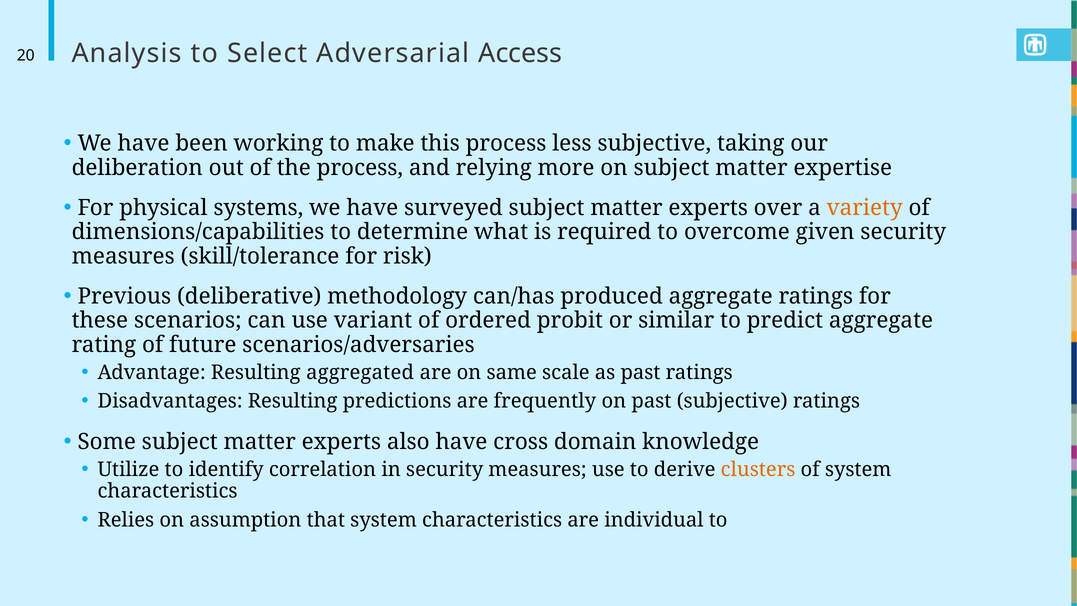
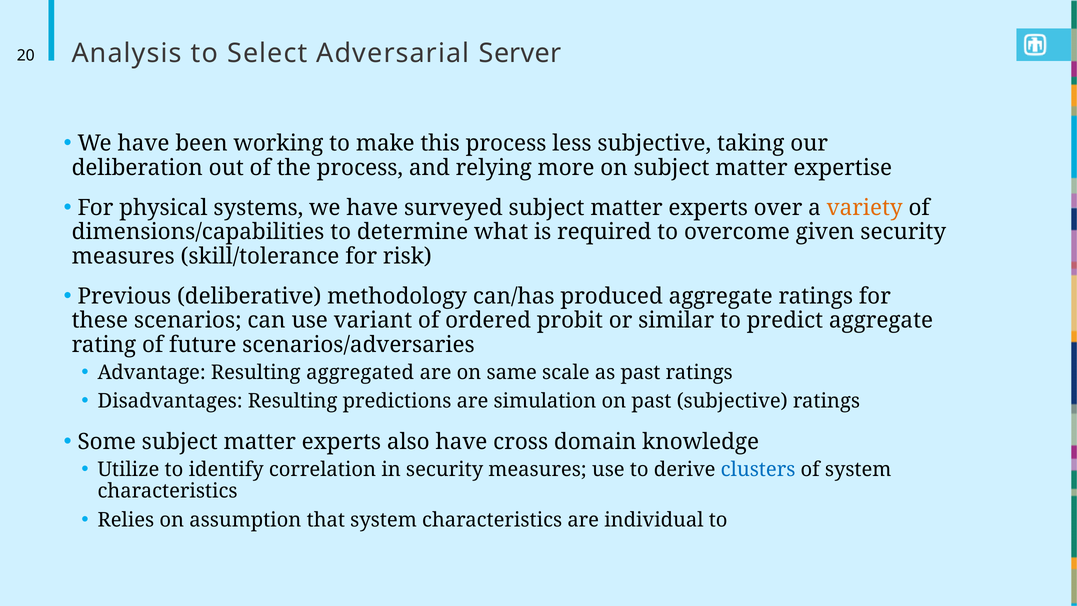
Access: Access -> Server (520, 53)
frequently: frequently -> simulation (545, 401)
clusters colour: orange -> blue (758, 469)
